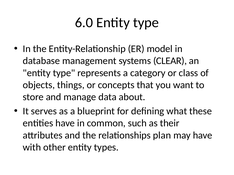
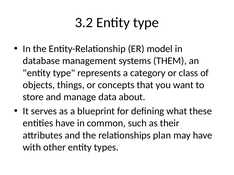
6.0: 6.0 -> 3.2 (84, 23)
CLEAR: CLEAR -> THEM (170, 61)
